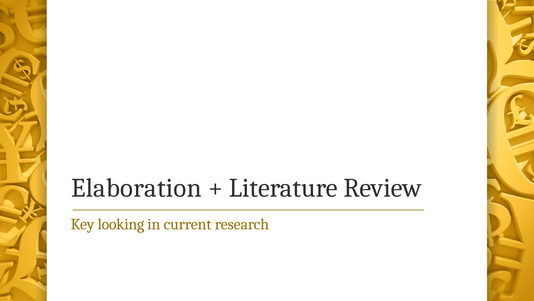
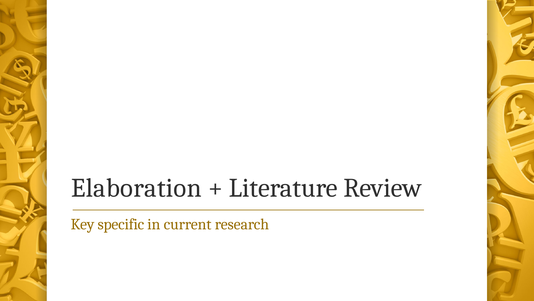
looking: looking -> specific (121, 224)
